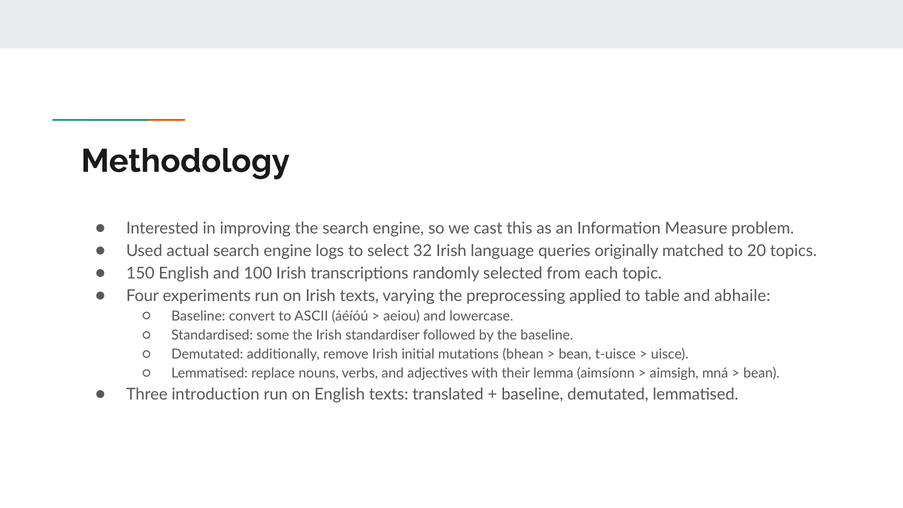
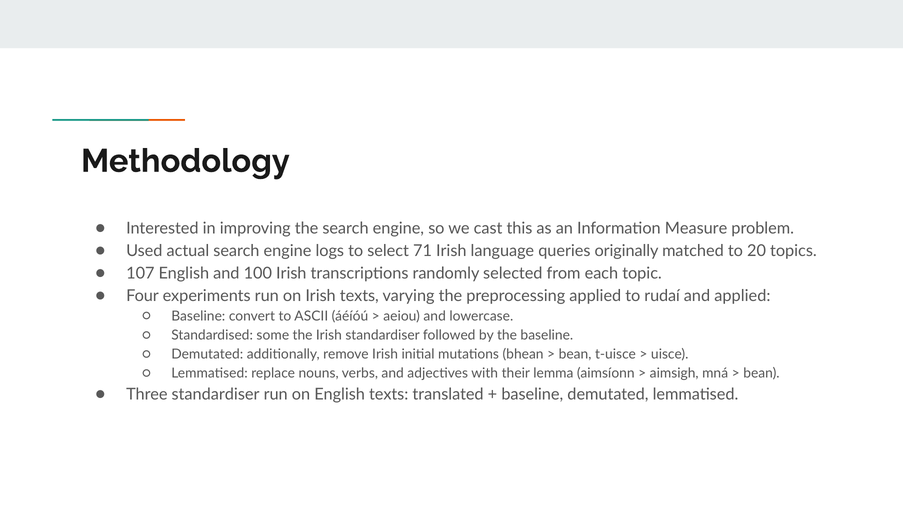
32: 32 -> 71 (423, 251)
150: 150 -> 107 (140, 273)
table: table -> rudaí (662, 296)
and abhaile: abhaile -> applied (742, 296)
Three introduction: introduction -> standardiser (216, 394)
